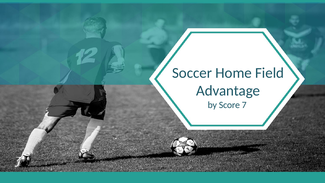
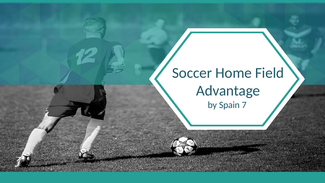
Score: Score -> Spain (229, 105)
